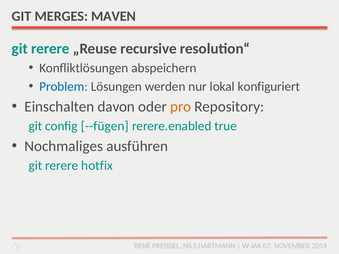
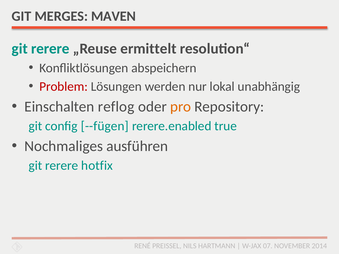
recursive: recursive -> ermittelt (148, 49)
Problem colour: blue -> red (64, 87)
konfiguriert: konfiguriert -> unabhängig (269, 87)
davon: davon -> reflog (116, 107)
